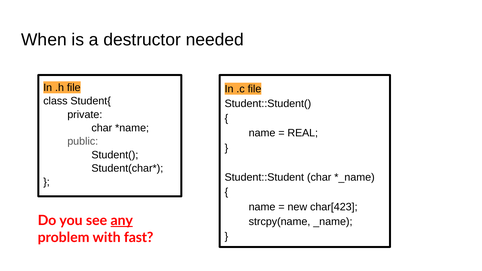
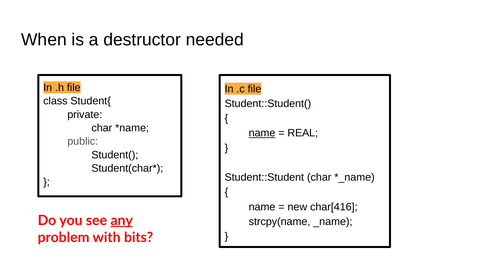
name underline: none -> present (262, 133)
char[423: char[423 -> char[416 (334, 207)
fast: fast -> bits (139, 237)
